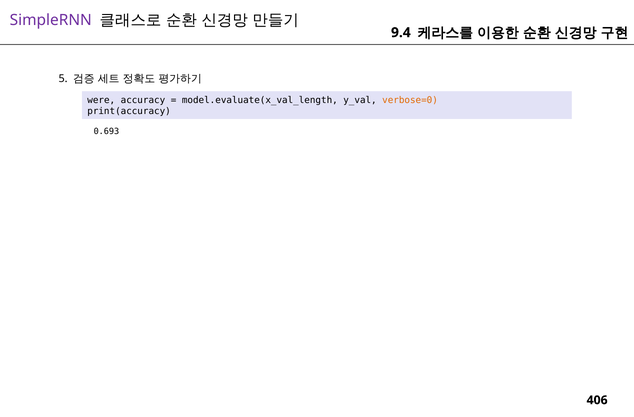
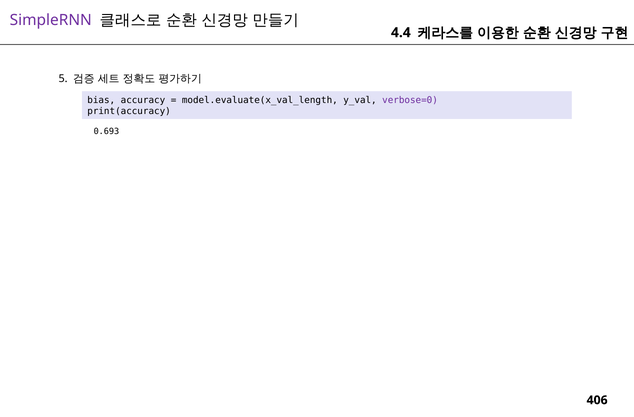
9.4: 9.4 -> 4.4 (401, 32)
were: were -> bias (101, 100)
verbose=0 colour: orange -> purple (410, 100)
